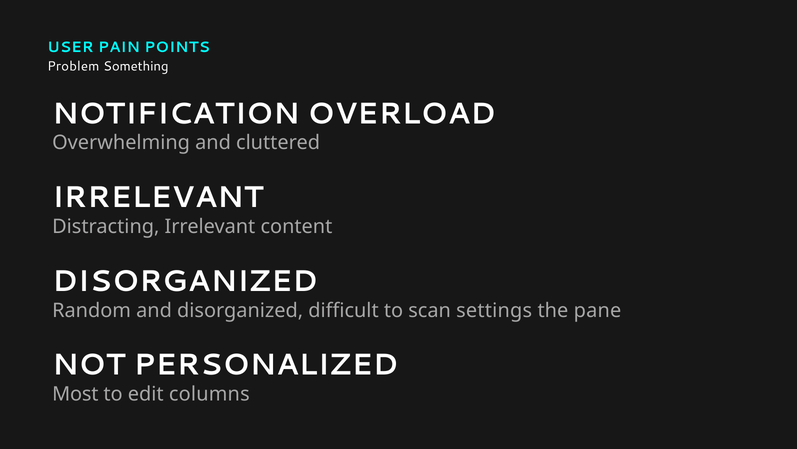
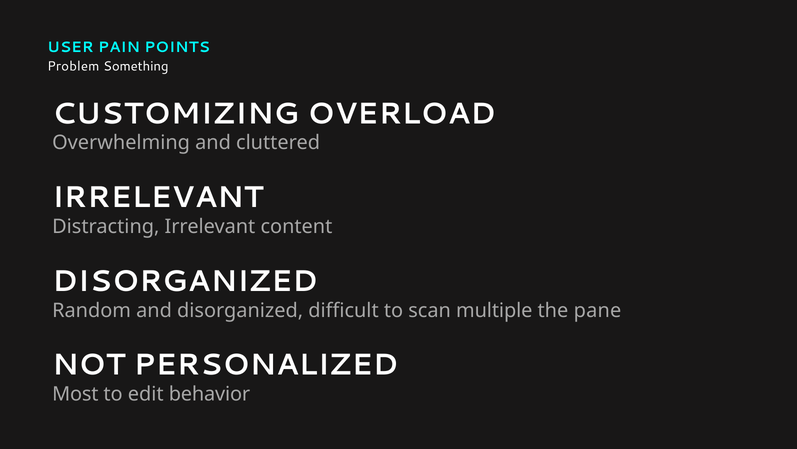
NOTIFICATION: NOTIFICATION -> CUSTOMIZING (176, 113)
settings: settings -> multiple (494, 310)
columns: columns -> behavior (209, 394)
